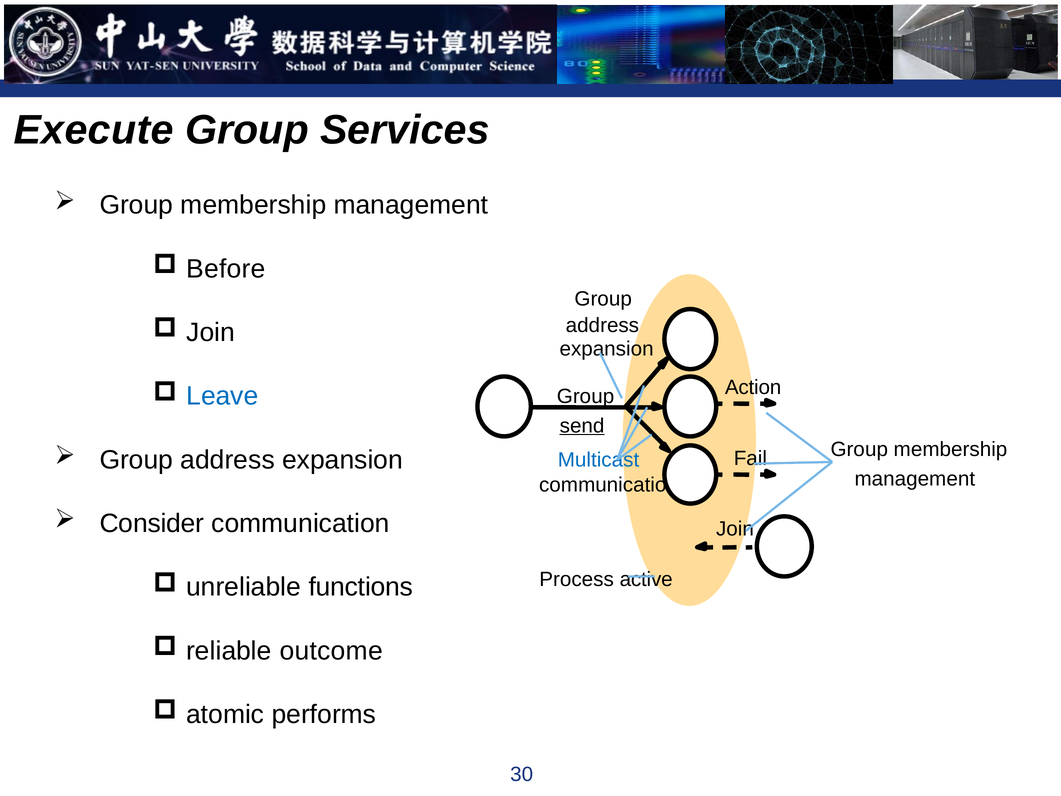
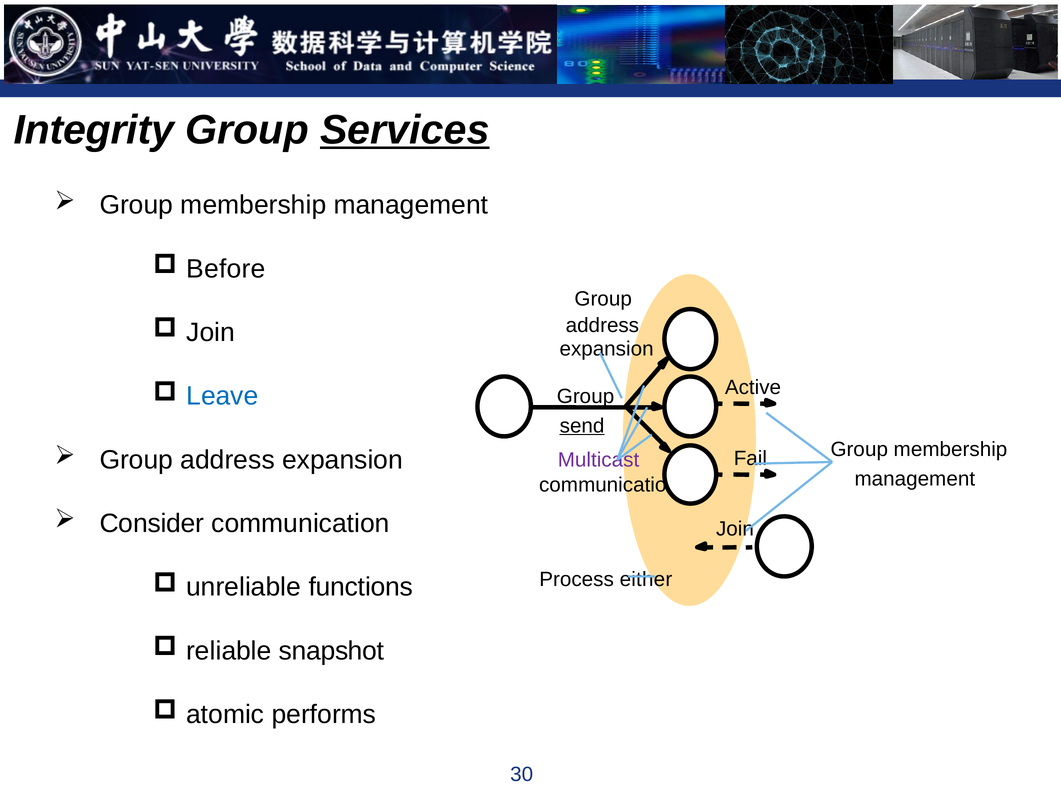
Execute: Execute -> Integrity (94, 130)
Services underline: none -> present (405, 130)
Action: Action -> Active (753, 387)
Multicast colour: blue -> purple (599, 460)
active: active -> either (646, 579)
outcome: outcome -> snapshot (331, 651)
